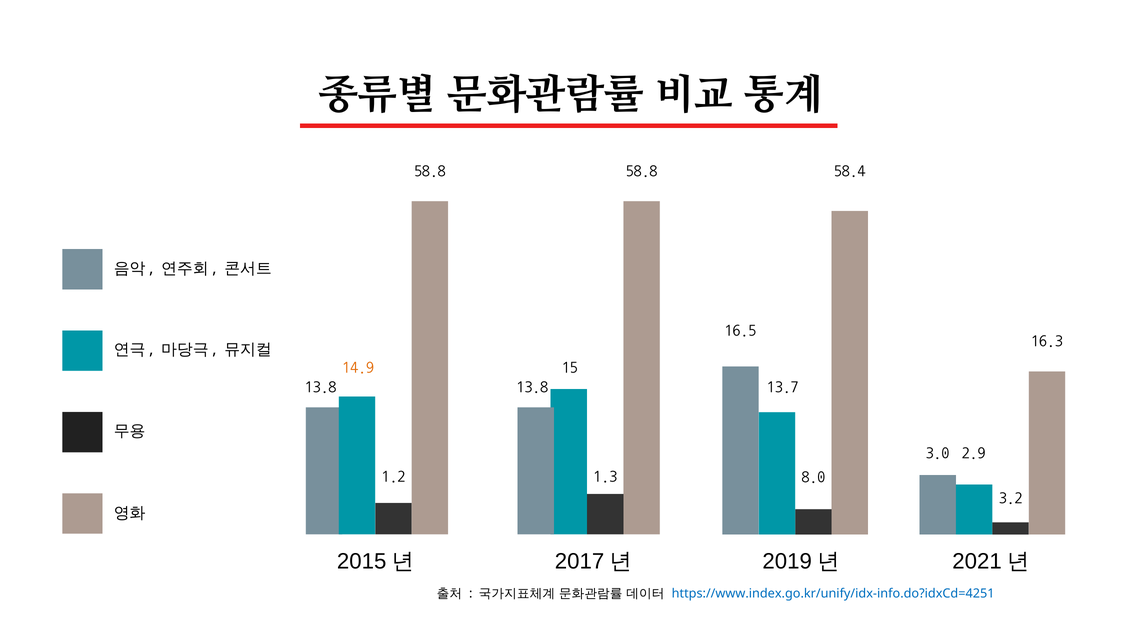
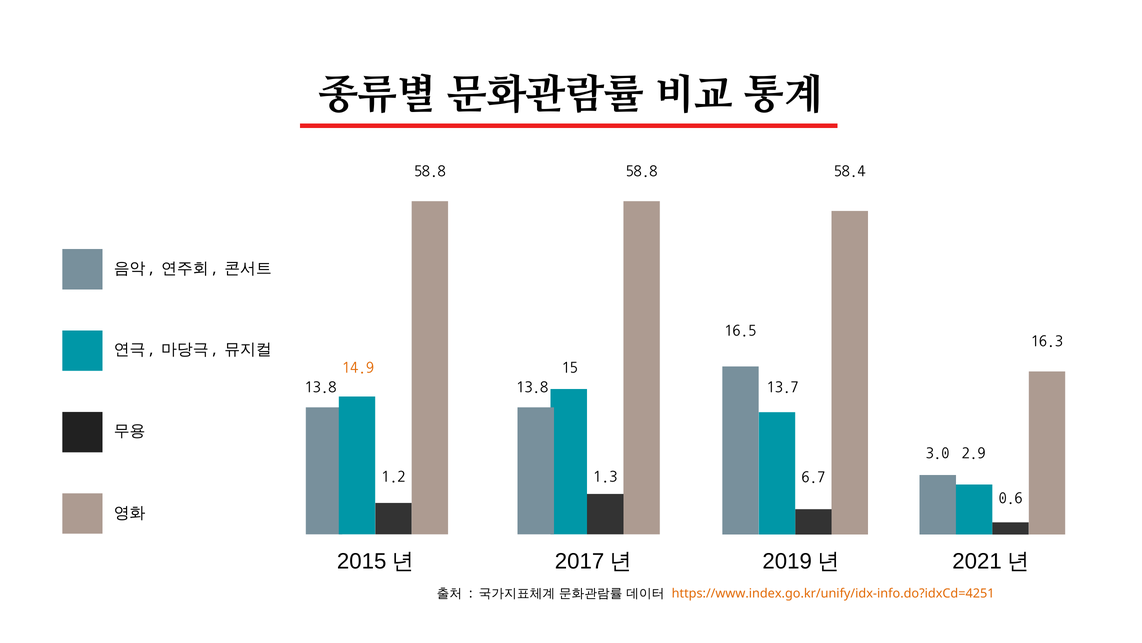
8.0: 8.0 -> 6.7 (813, 476)
3.2: 3.2 -> 0.6 (1011, 497)
https://www.index.go.kr/unify/idx-info.do?idxCd=4251 colour: blue -> orange (833, 593)
